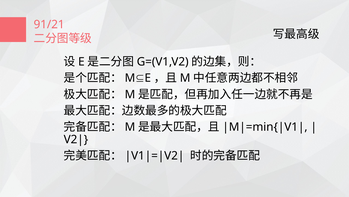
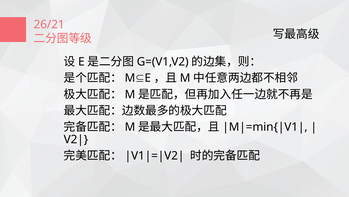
91/21: 91/21 -> 26/21 (49, 24)
